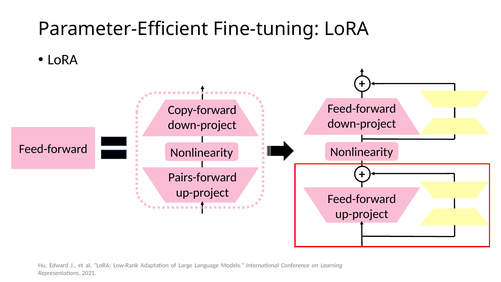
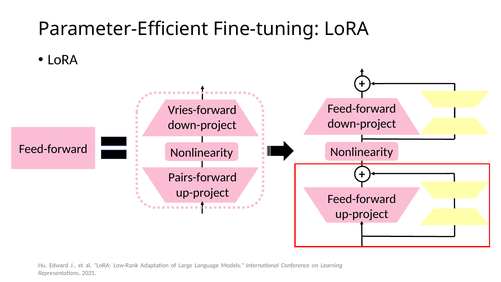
Copy-forward: Copy-forward -> Vries-forward (202, 110)
